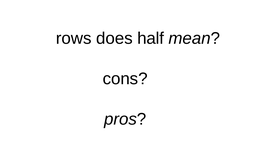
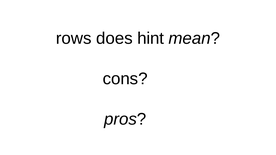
half: half -> hint (151, 38)
